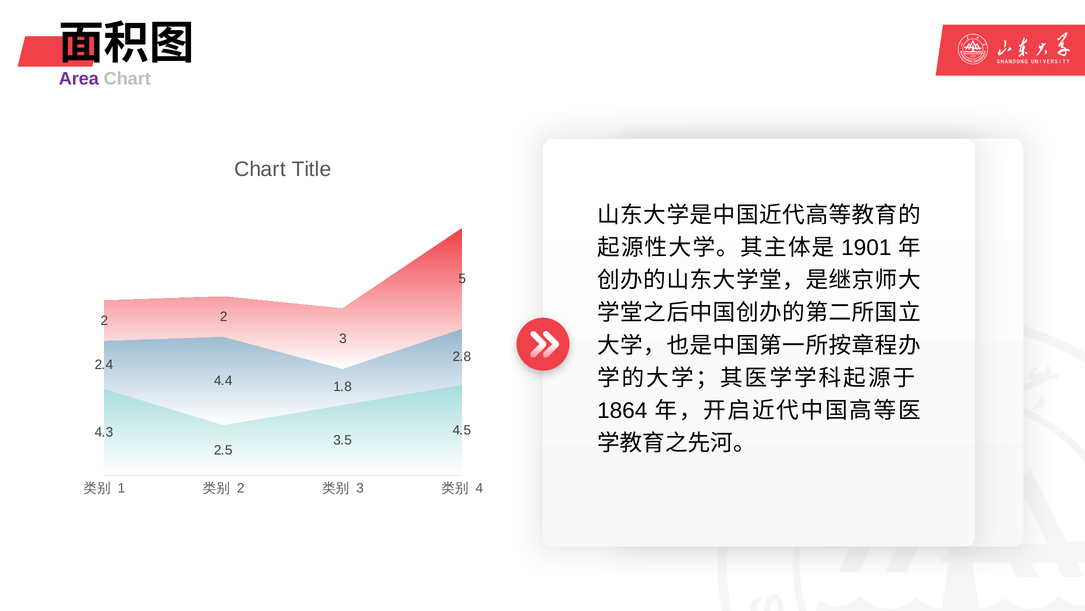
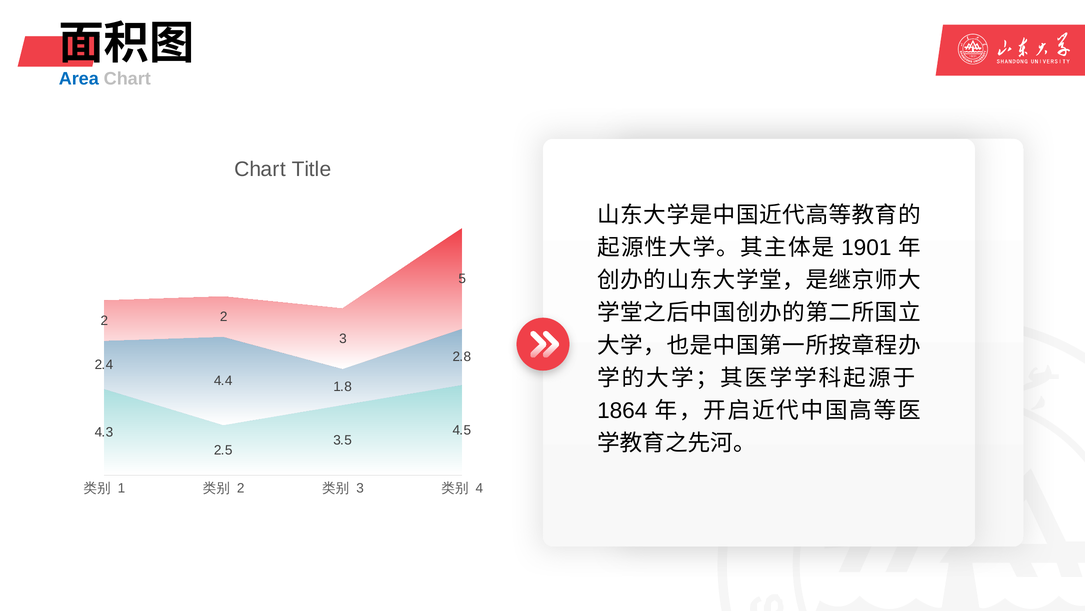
Area colour: purple -> blue (79, 79)
